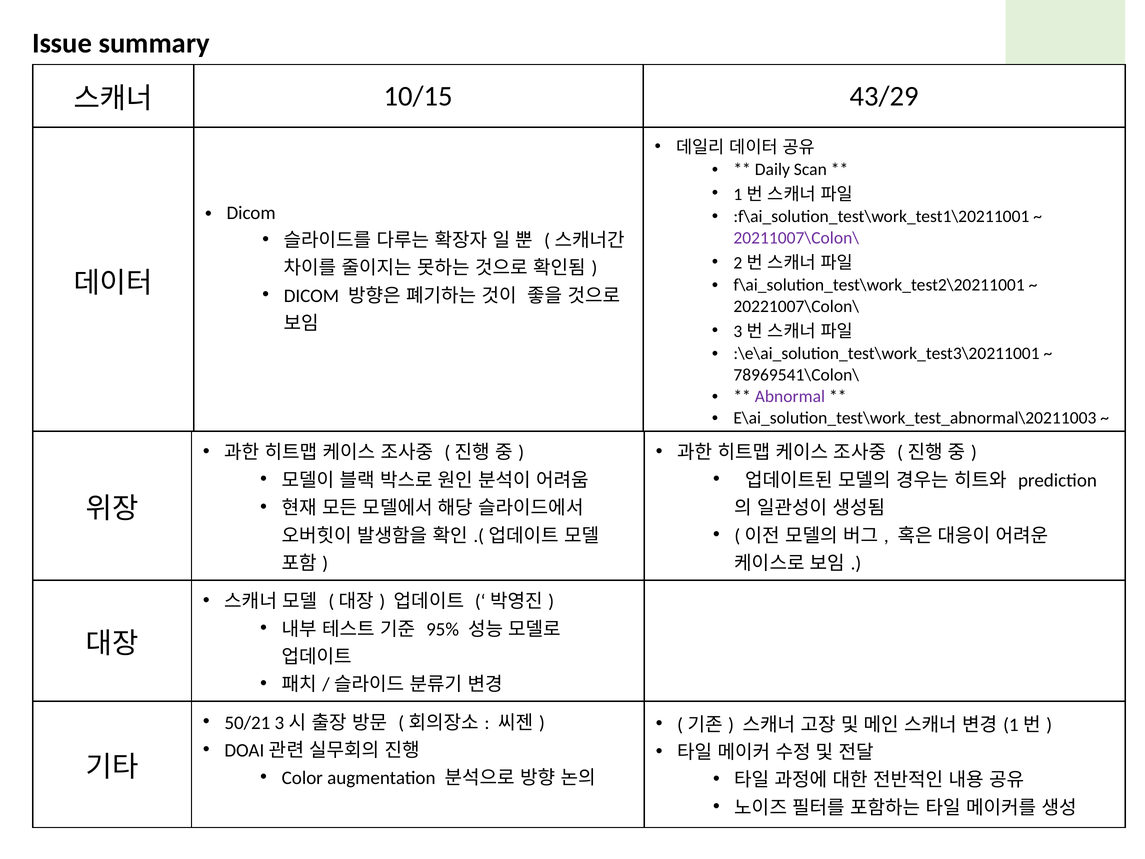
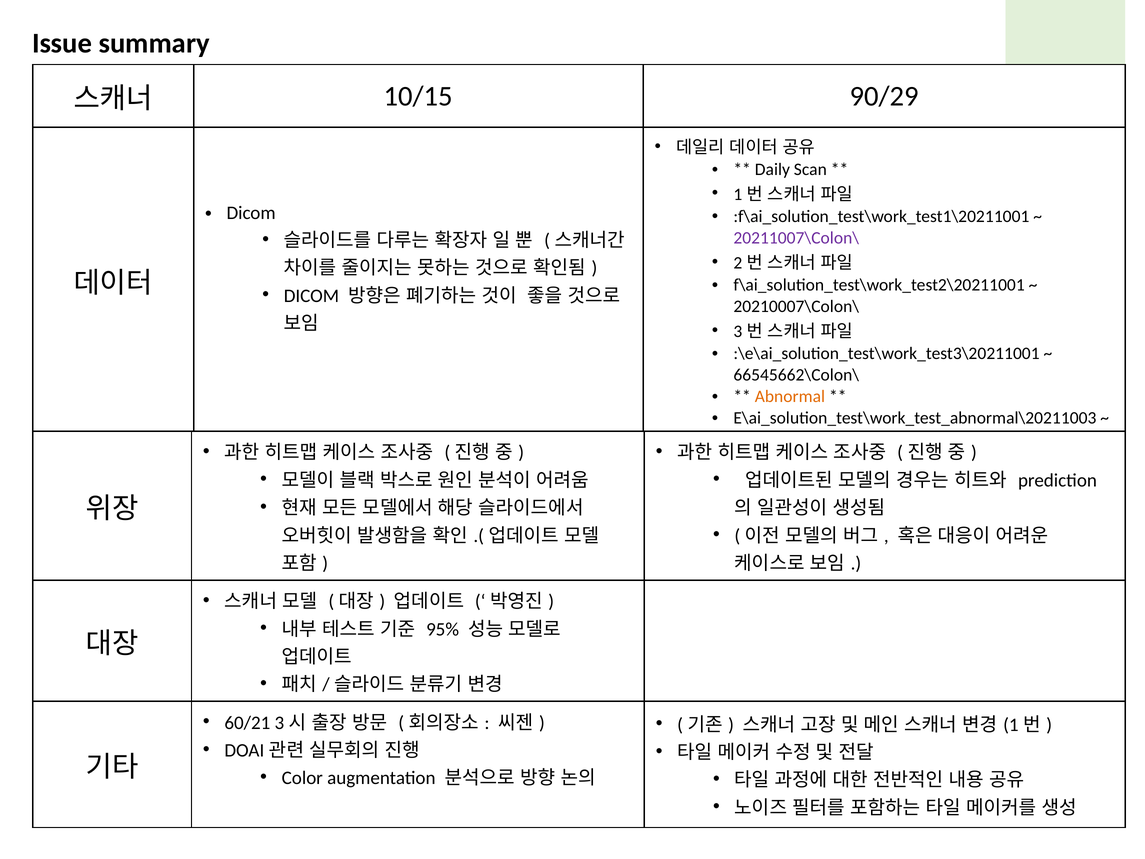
43/29: 43/29 -> 90/29 (884, 96)
20221007\Colon\: 20221007\Colon\ -> 20210007\Colon\ (796, 306)
78969541\Colon\: 78969541\Colon\ -> 66545662\Colon\ (796, 375)
Abnormal colour: purple -> orange (790, 397)
50/21: 50/21 -> 60/21 (247, 723)
